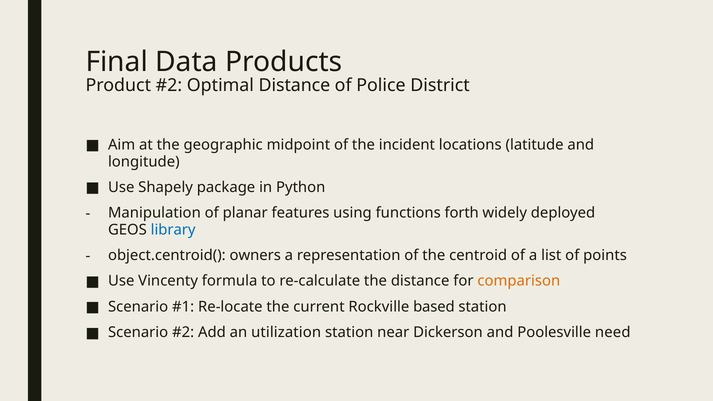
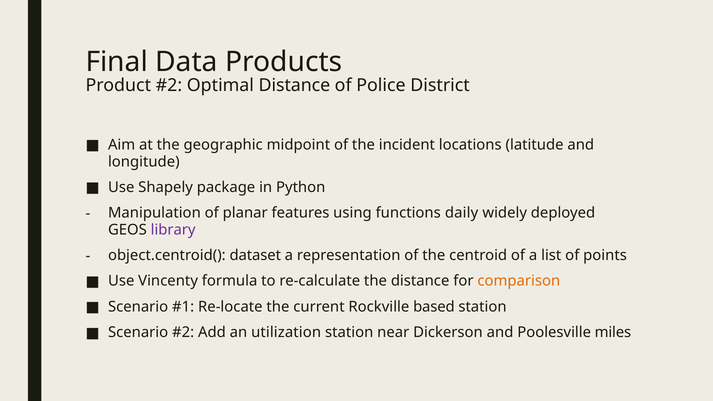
forth: forth -> daily (462, 213)
library colour: blue -> purple (173, 230)
owners: owners -> dataset (255, 255)
need: need -> miles (613, 332)
